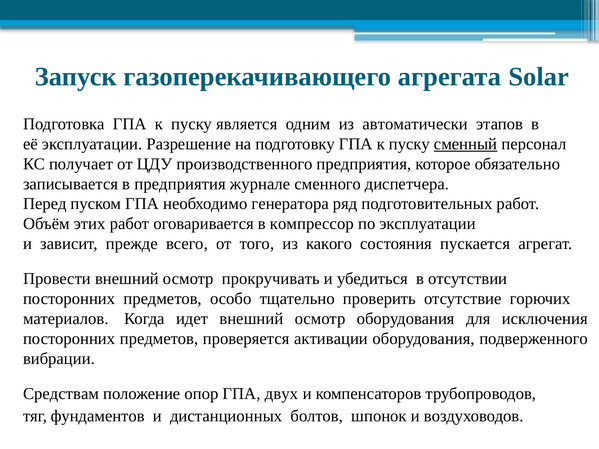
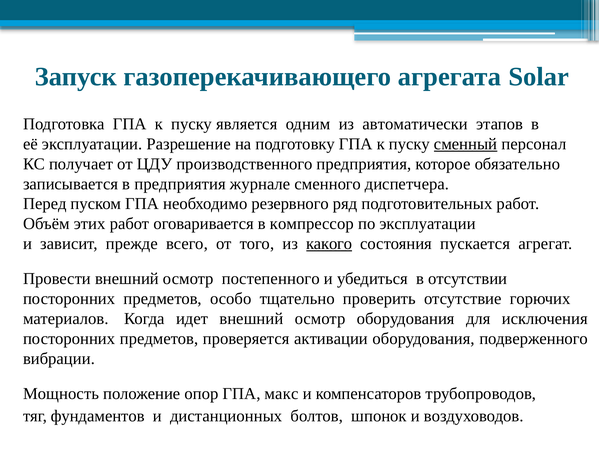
генератора: генератора -> резервного (290, 204)
какого underline: none -> present (329, 244)
прокручивать: прокручивать -> постепенного (271, 279)
Средствам: Средствам -> Мощность (61, 394)
двух: двух -> макс (282, 394)
